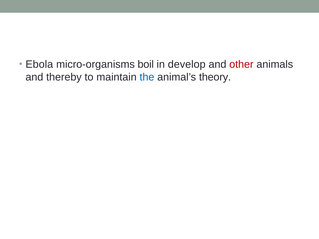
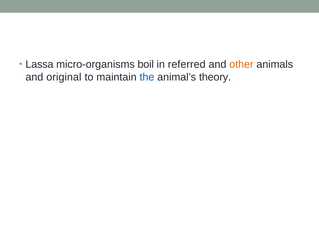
Ebola: Ebola -> Lassa (39, 65)
develop: develop -> referred (187, 65)
other colour: red -> orange (241, 65)
thereby: thereby -> original (64, 77)
